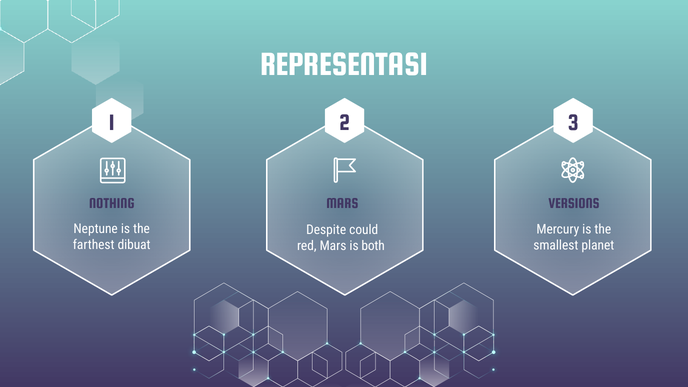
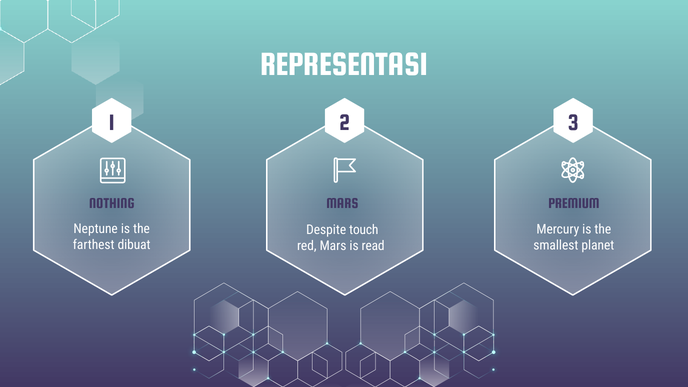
VERSIONS: VERSIONS -> PREMIUM (574, 203)
could: could -> touch (364, 230)
both: both -> read (373, 246)
